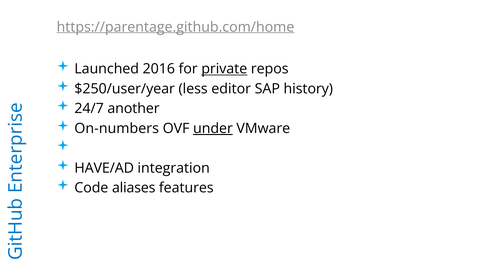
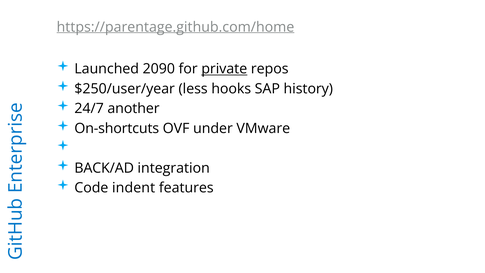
2016: 2016 -> 2090 (159, 69)
editor: editor -> hooks (231, 89)
On-numbers: On-numbers -> On-shortcuts (117, 128)
under underline: present -> none (213, 128)
HAVE/AD: HAVE/AD -> BACK/AD (104, 168)
aliases: aliases -> indent (134, 188)
